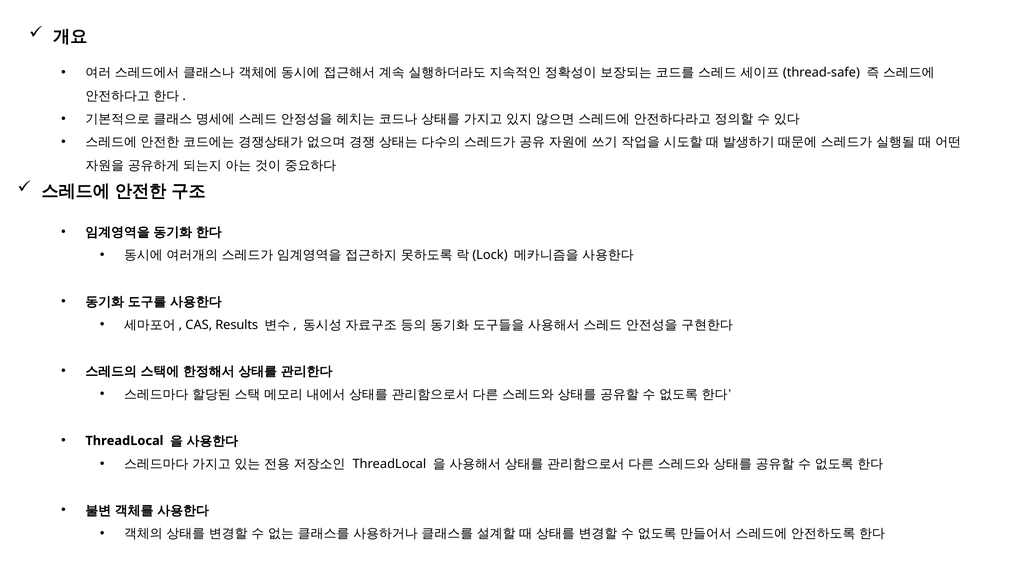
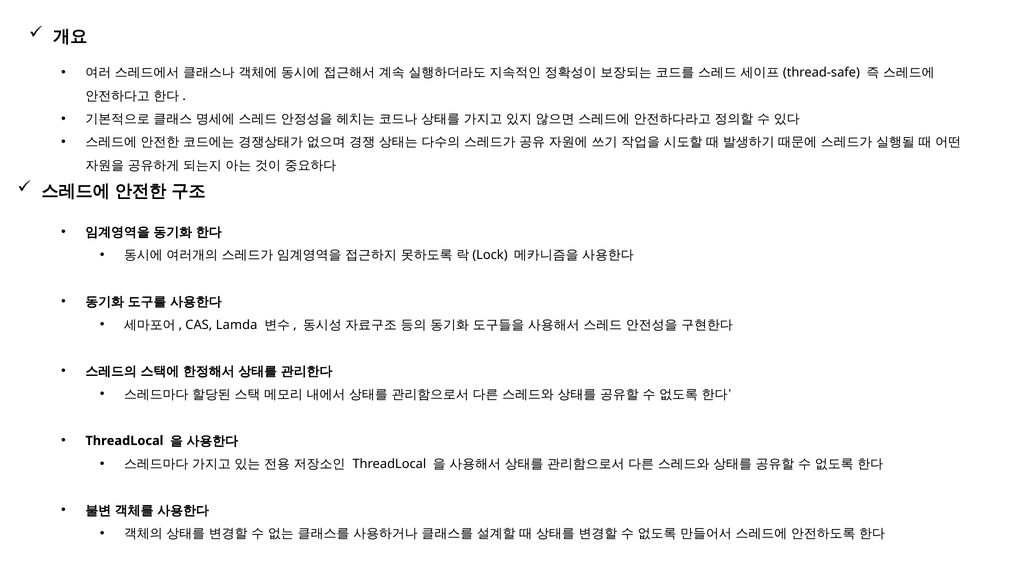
Results: Results -> Lamda (237, 325)
